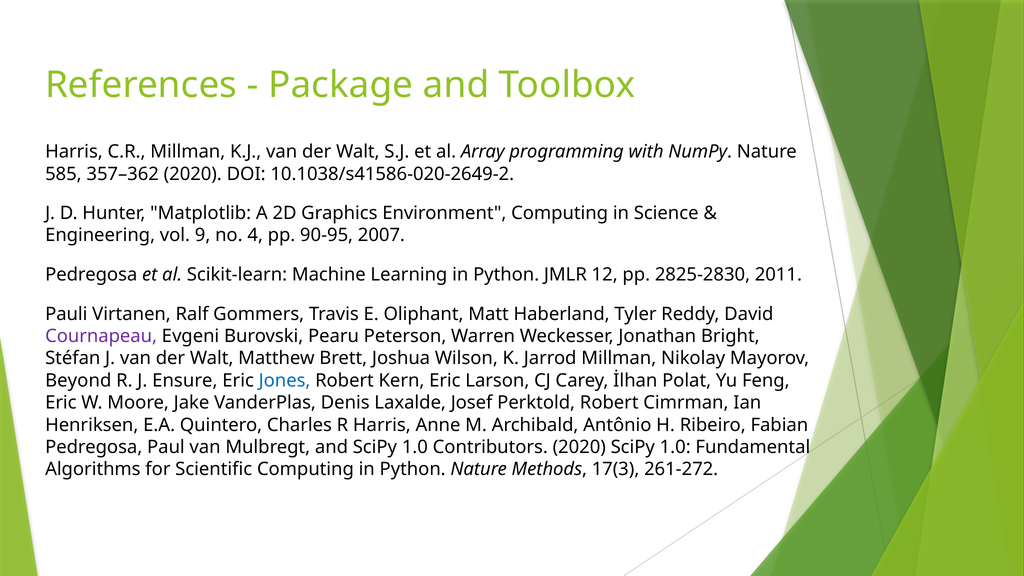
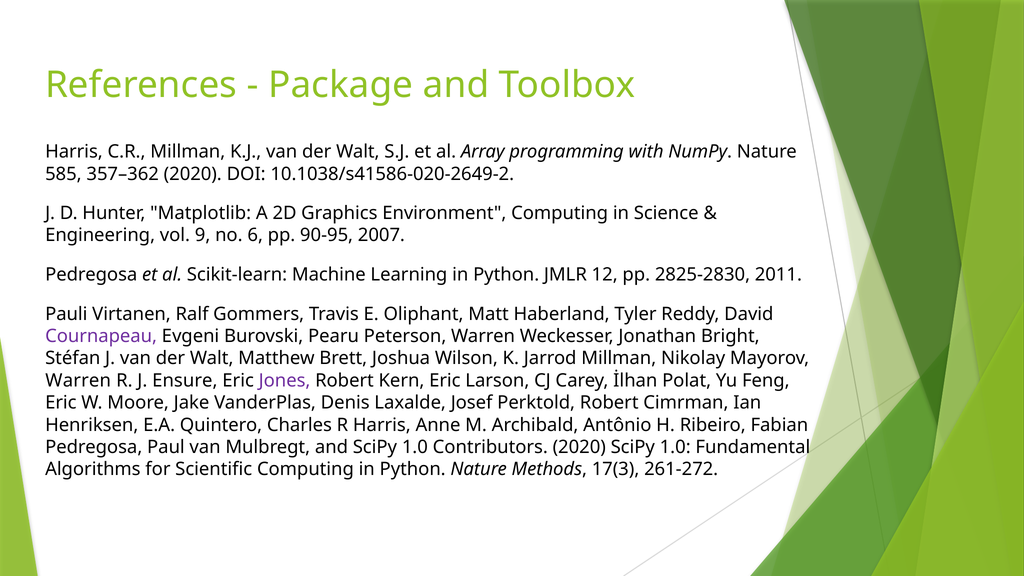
4: 4 -> 6 (255, 235)
Beyond: Beyond -> Warren (78, 381)
Jones colour: blue -> purple (285, 381)
